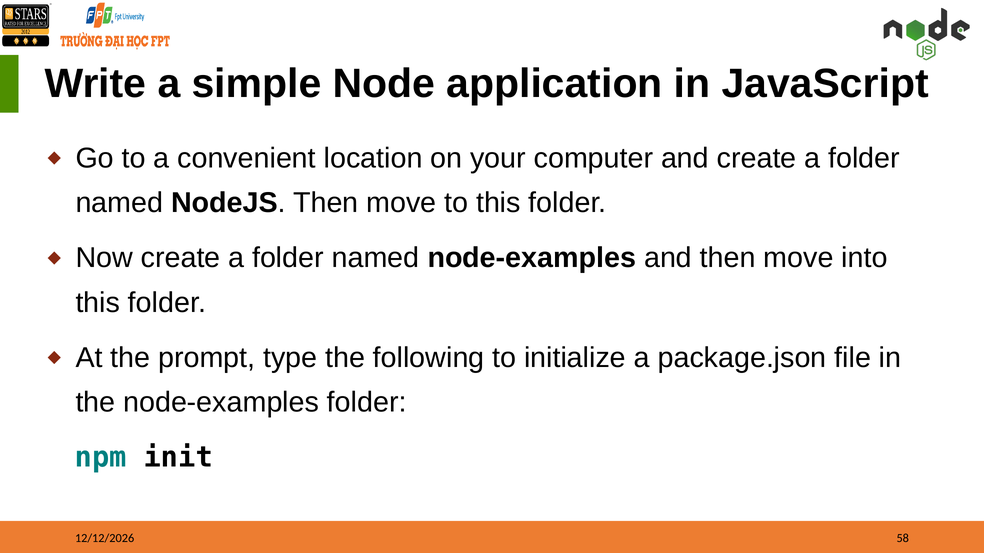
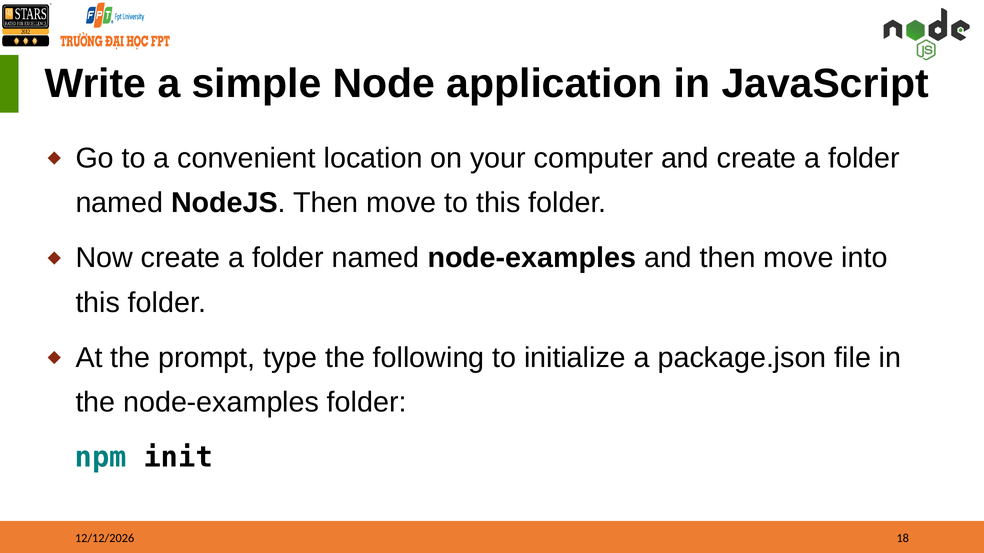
58: 58 -> 18 (903, 539)
